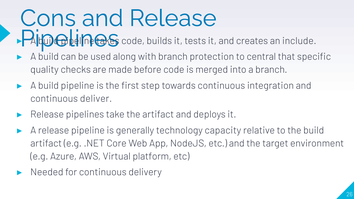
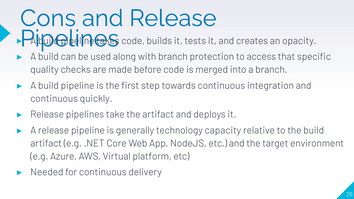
include: include -> opacity (299, 41)
central: central -> access (261, 57)
deliver: deliver -> quickly (96, 99)
